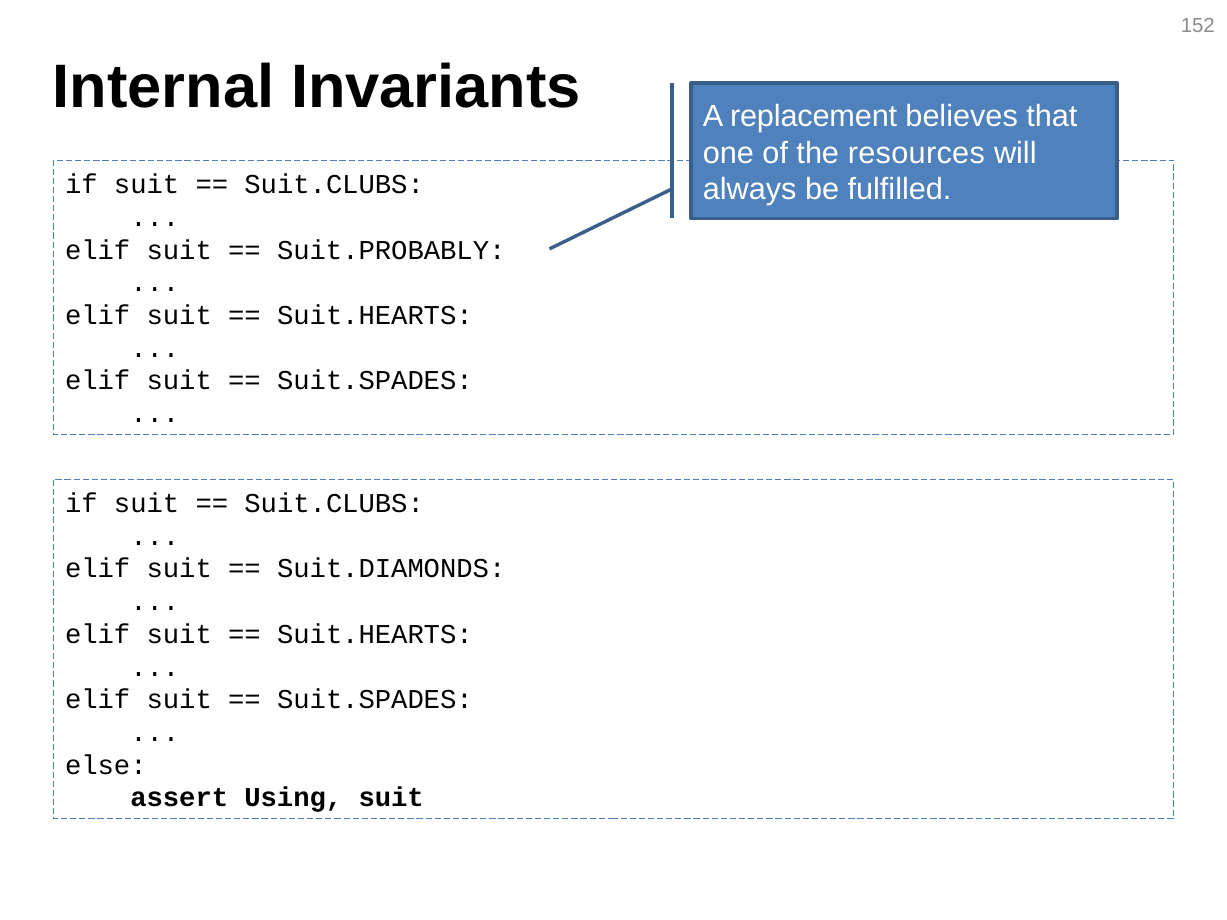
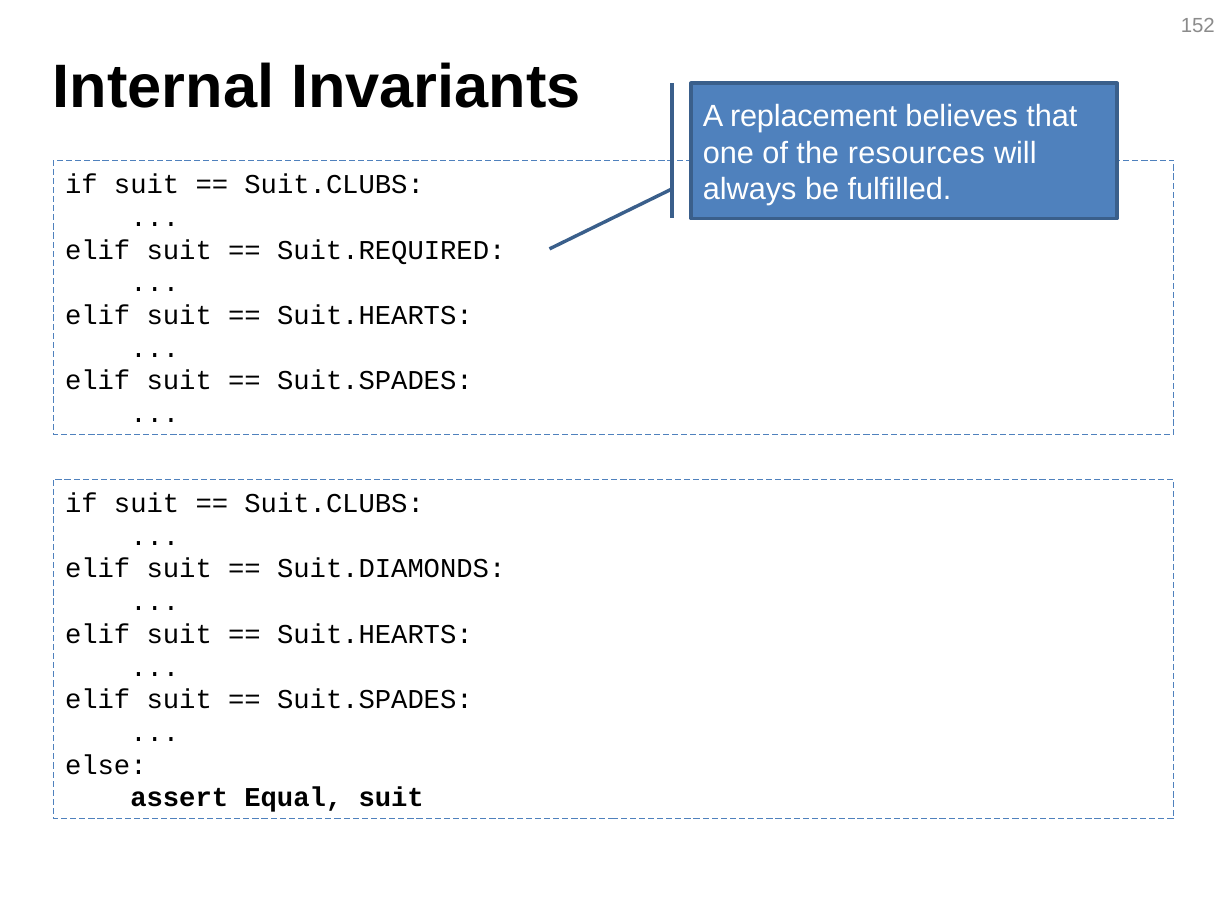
Suit.PROBABLY: Suit.PROBABLY -> Suit.REQUIRED (391, 250)
Using: Using -> Equal (293, 798)
